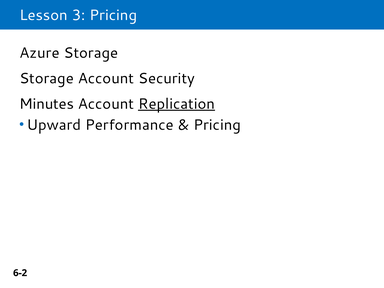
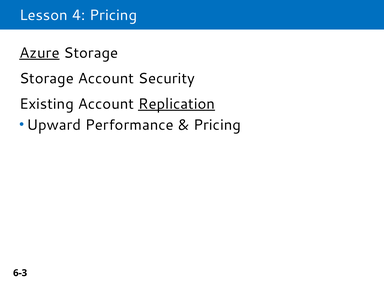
3: 3 -> 4 (79, 15)
Azure underline: none -> present (39, 53)
Minutes: Minutes -> Existing (47, 104)
6-2: 6-2 -> 6-3 (20, 273)
